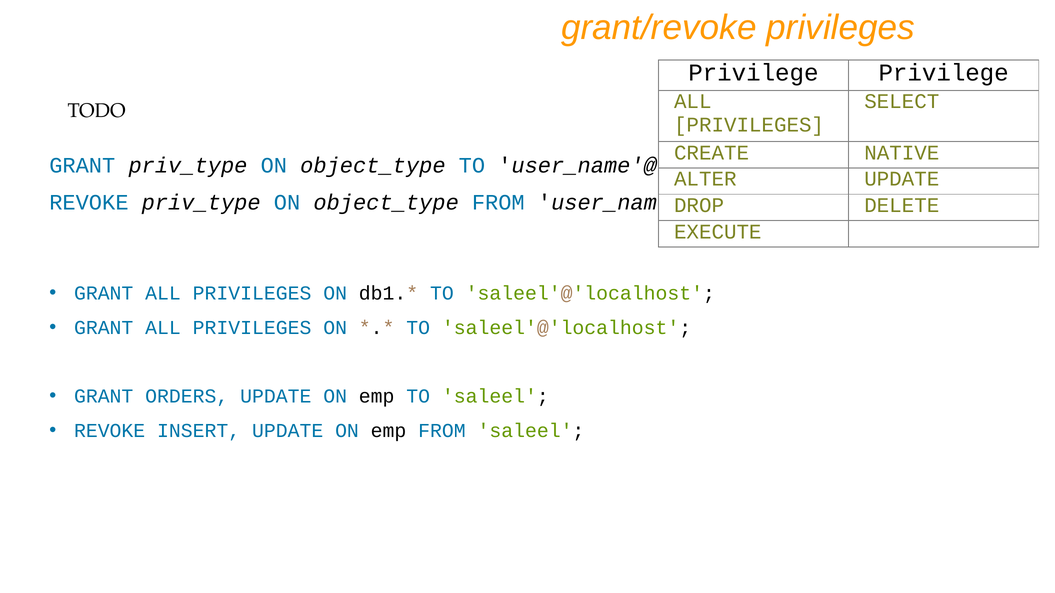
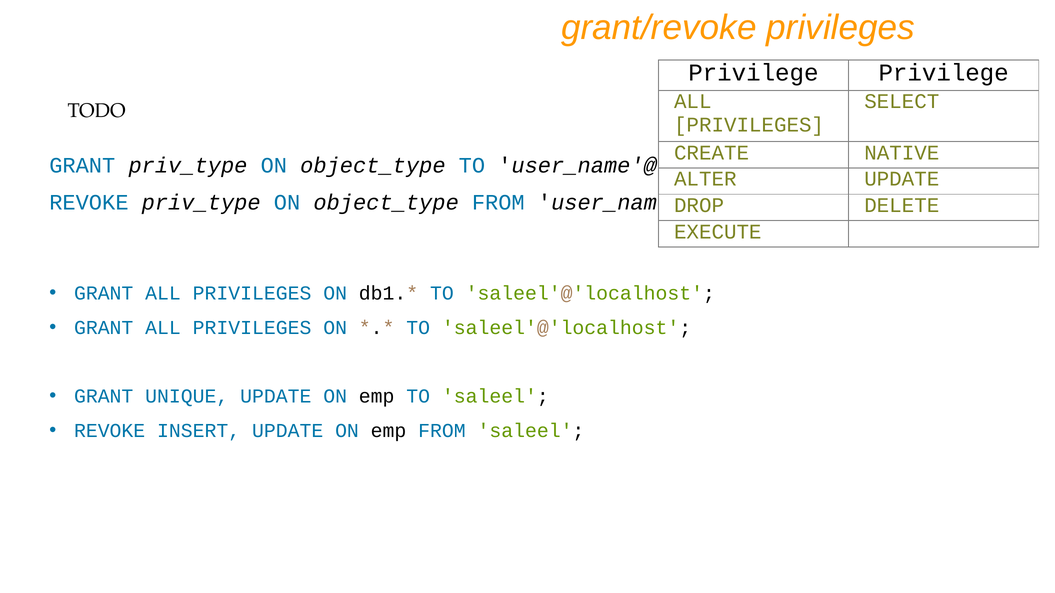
ORDERS: ORDERS -> UNIQUE (187, 397)
